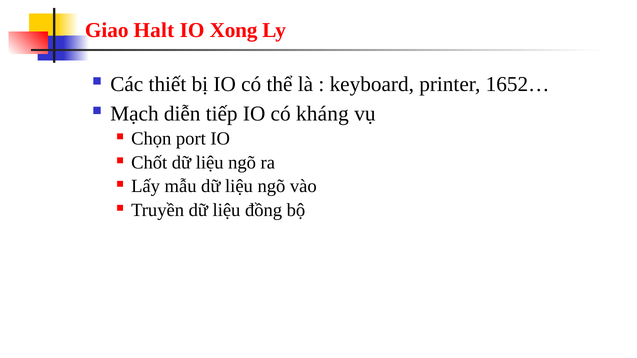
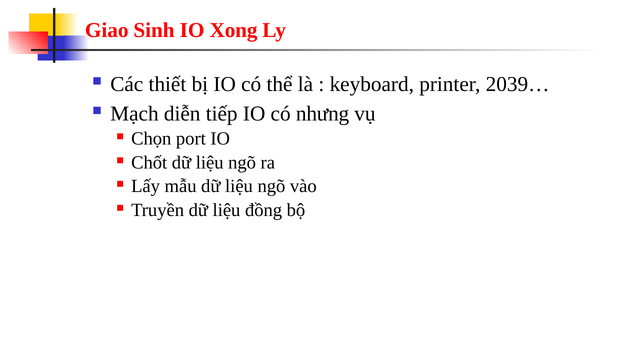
Halt: Halt -> Sinh (154, 30)
1652…: 1652… -> 2039… (518, 84)
kháng: kháng -> nhưng (323, 114)
